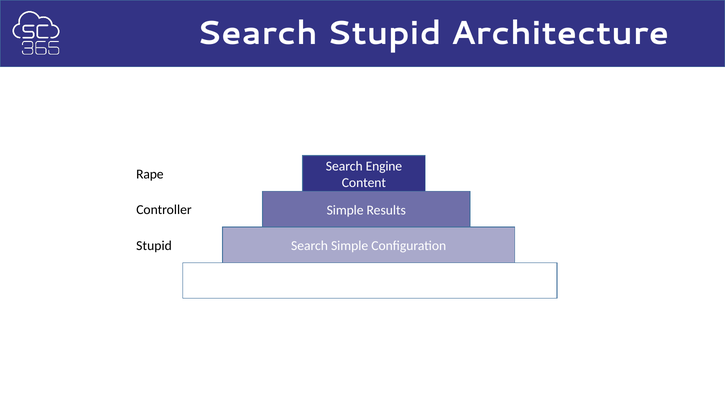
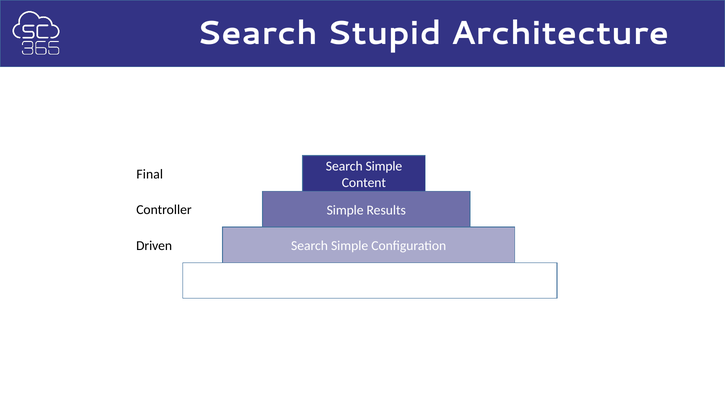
Engine: Engine -> Simple (384, 166)
Rape: Rape -> Final (150, 174)
Stupid: Stupid -> Driven (154, 245)
